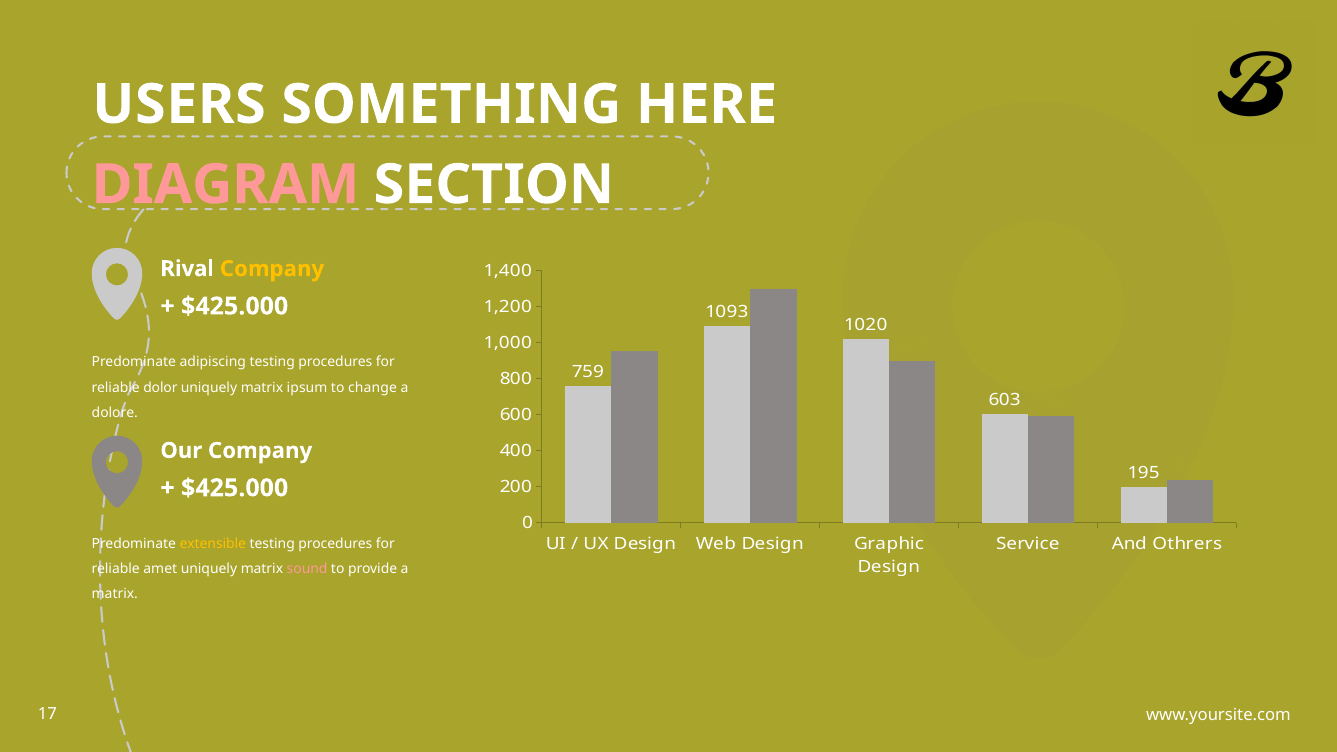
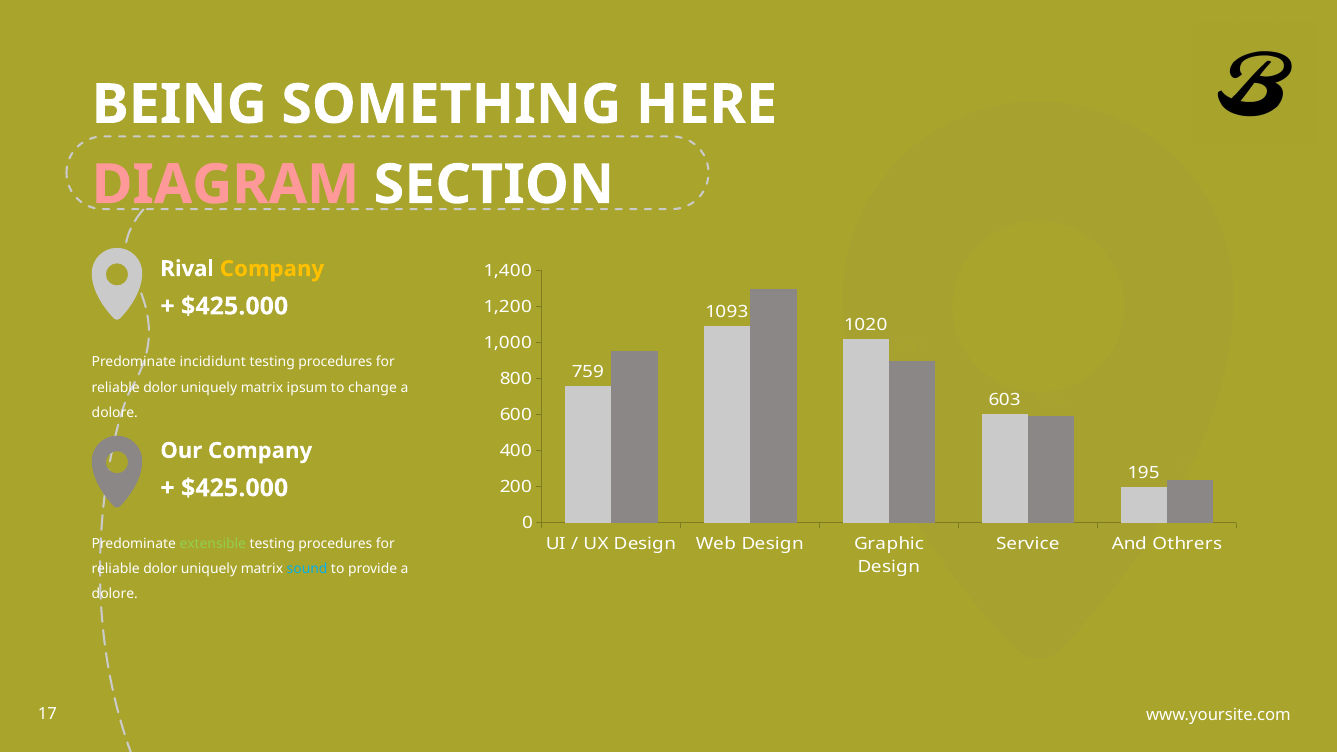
USERS: USERS -> BEING (179, 105)
adipiscing: adipiscing -> incididunt (213, 362)
extensible colour: yellow -> light green (213, 544)
amet: amet -> dolor (160, 569)
sound colour: pink -> light blue (307, 569)
matrix: matrix -> dolore (115, 594)
